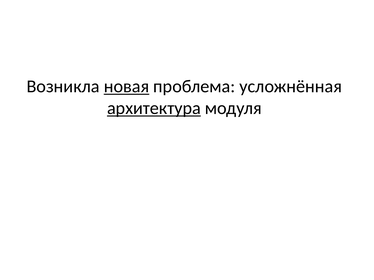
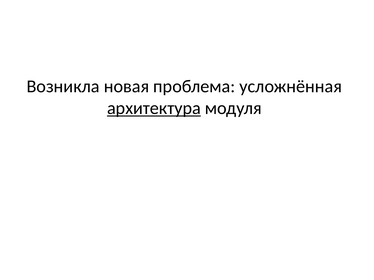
новая underline: present -> none (126, 87)
